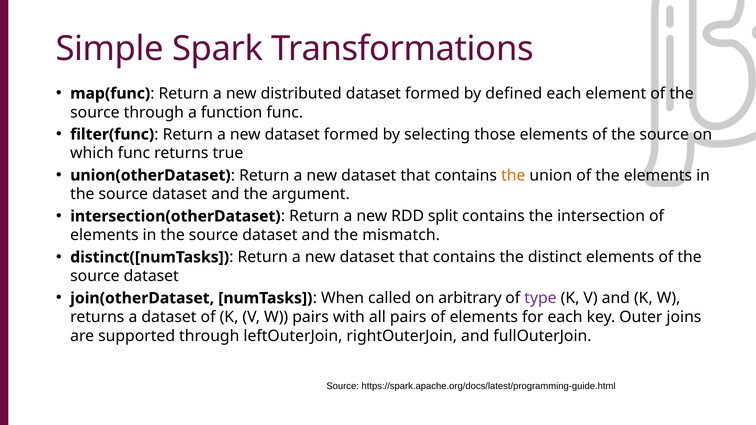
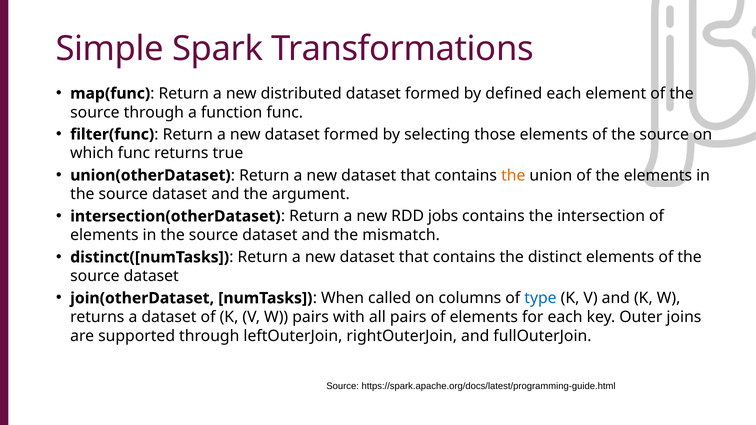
split: split -> jobs (443, 216)
arbitrary: arbitrary -> columns (470, 298)
type colour: purple -> blue (540, 298)
